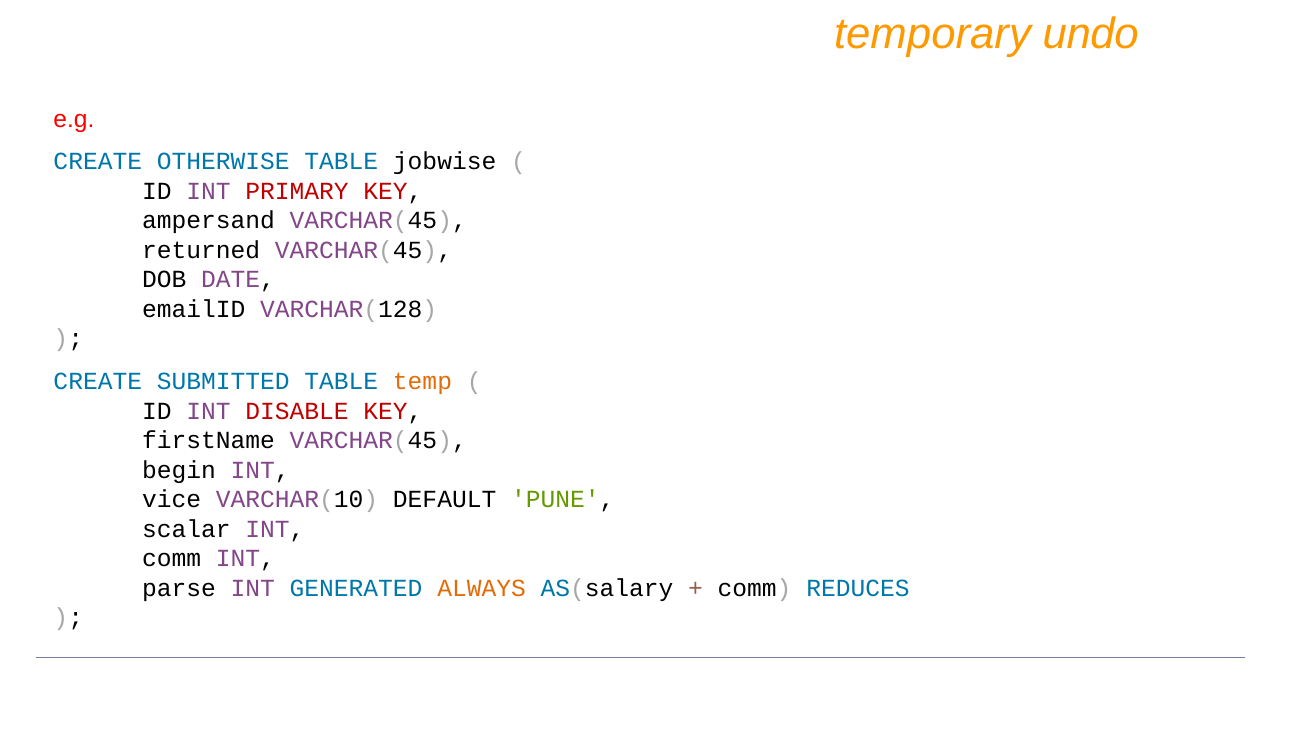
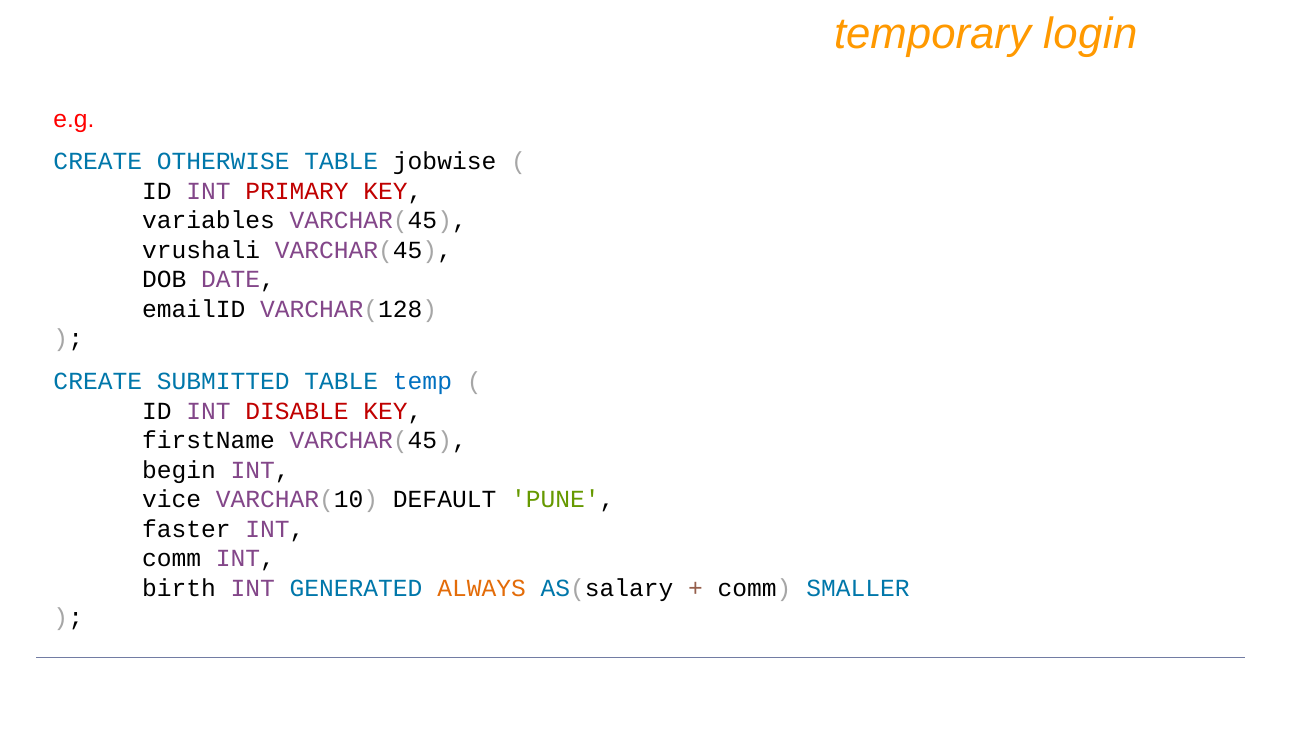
undo: undo -> login (1090, 34)
ampersand: ampersand -> variables (208, 221)
returned: returned -> vrushali (201, 250)
temp colour: orange -> blue (422, 381)
scalar: scalar -> faster (186, 529)
parse: parse -> birth (179, 588)
REDUCES: REDUCES -> SMALLER (858, 588)
